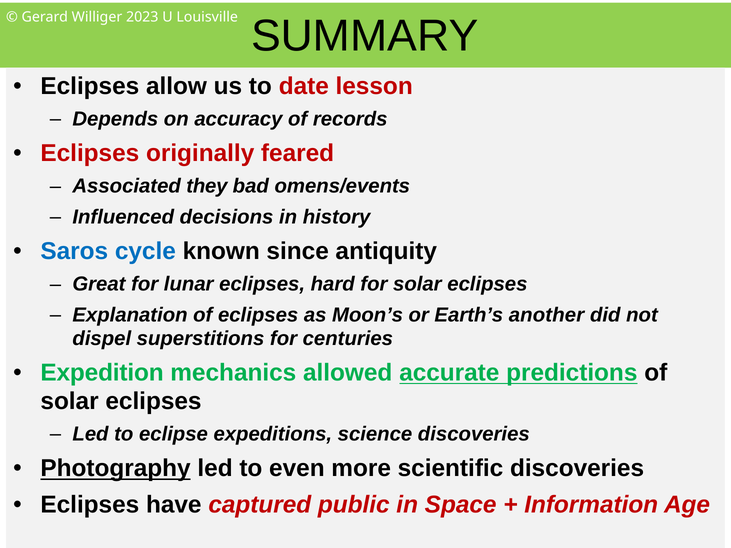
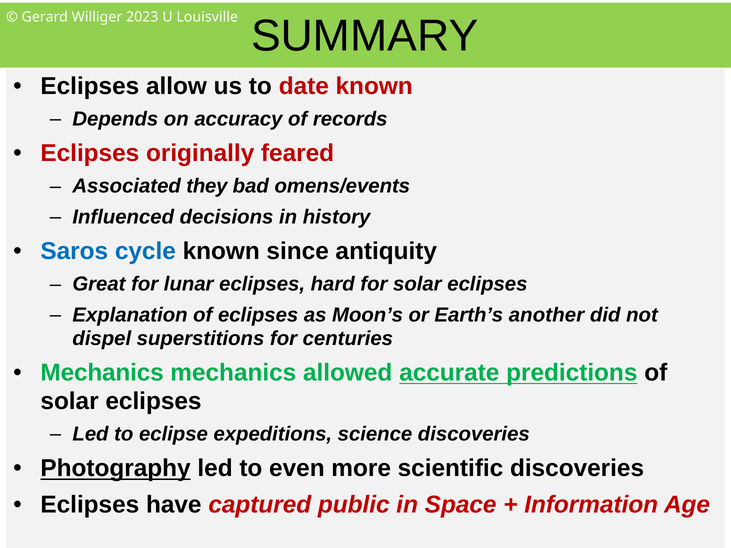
date lesson: lesson -> known (374, 86)
Expedition: Expedition -> Mechanics (102, 373)
